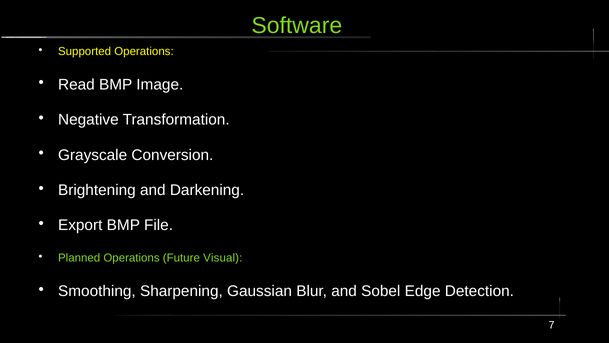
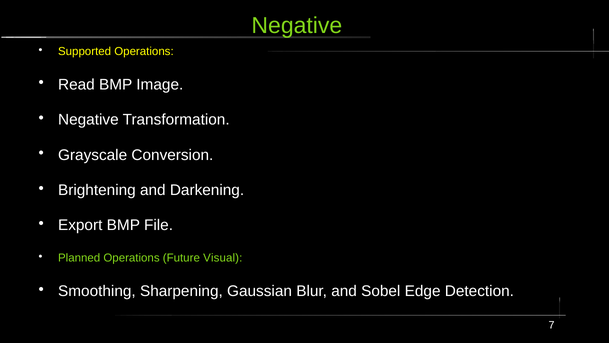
Software: Software -> Negative (297, 26)
